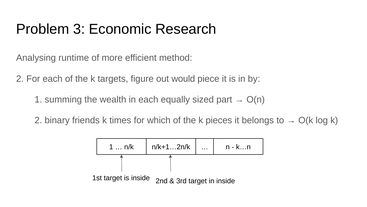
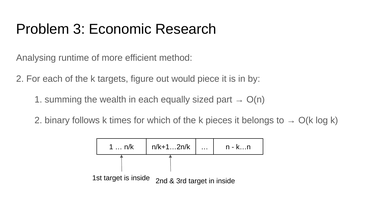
friends: friends -> follows (86, 120)
